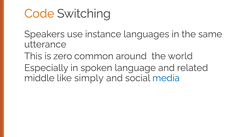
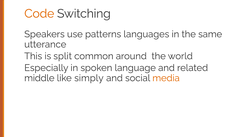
instance: instance -> patterns (103, 34)
zero: zero -> split (63, 56)
media colour: blue -> orange (166, 78)
